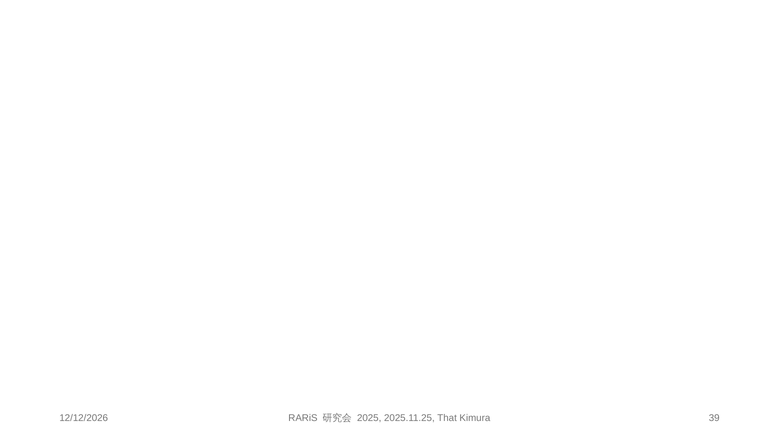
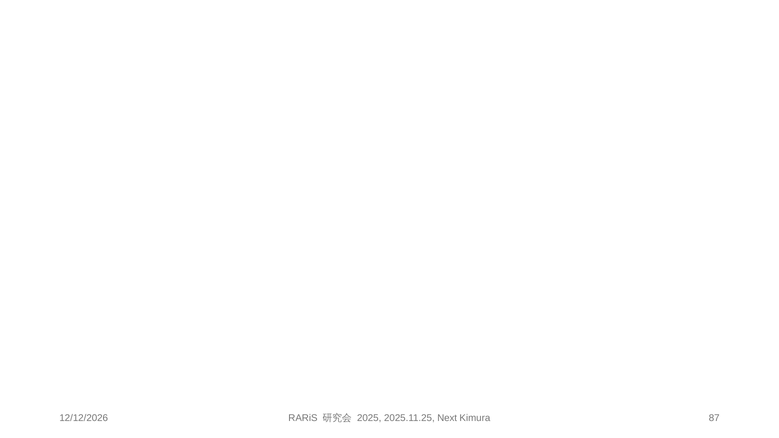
That: That -> Next (447, 418)
39: 39 -> 87 (714, 418)
